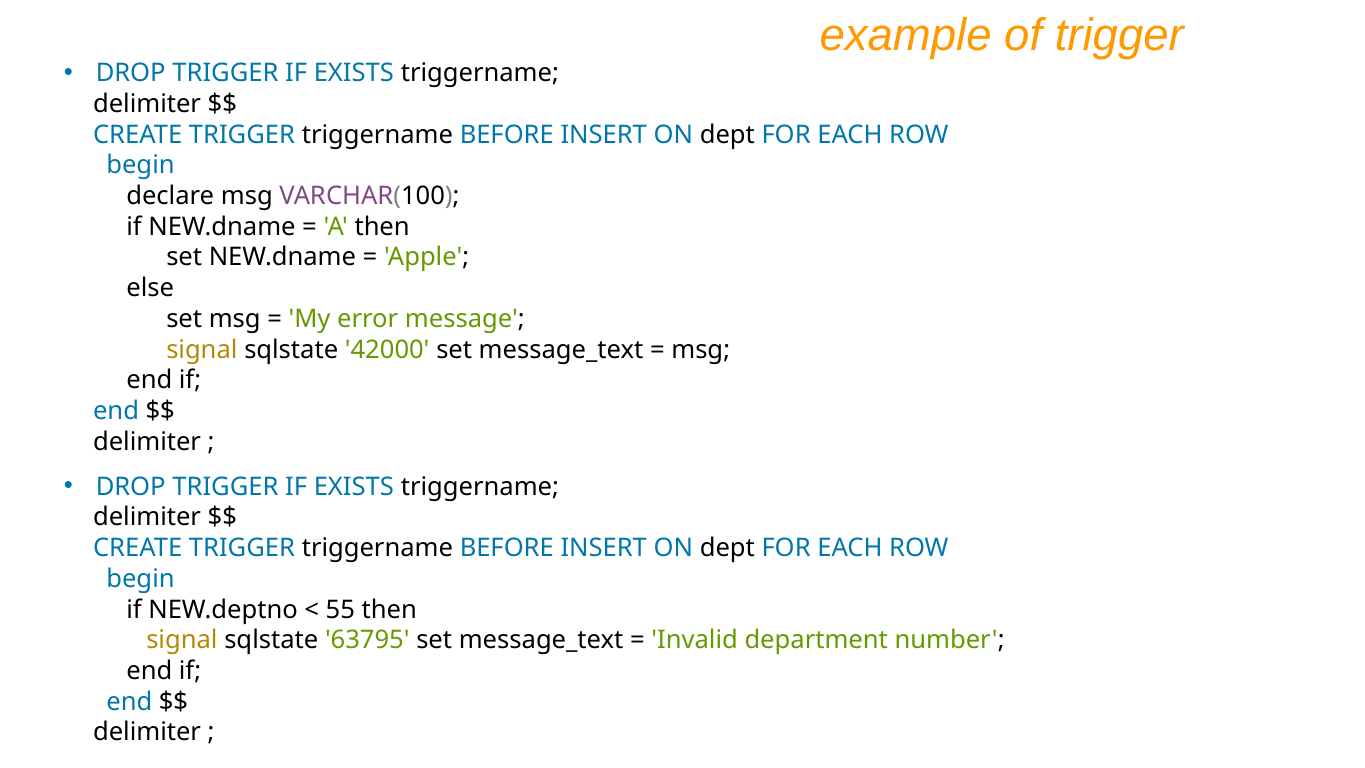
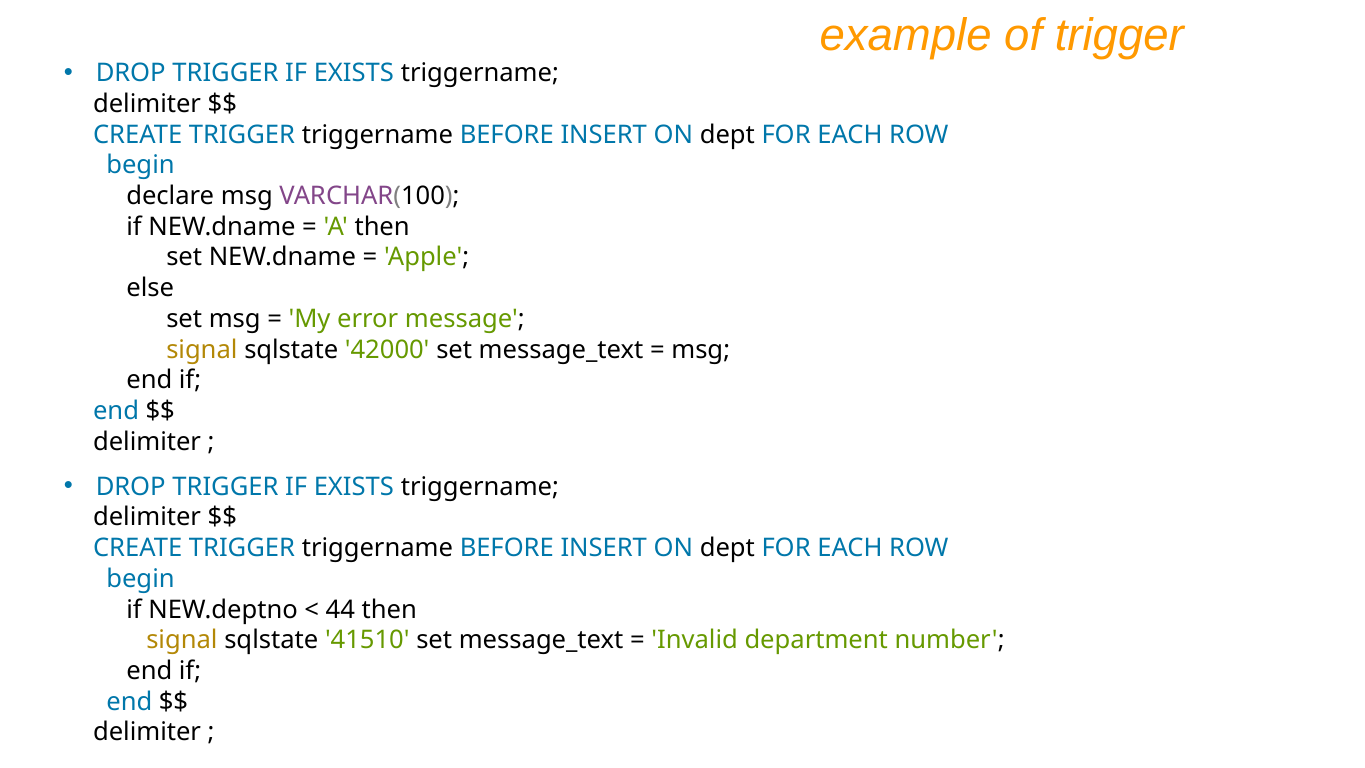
55: 55 -> 44 (340, 610)
63795: 63795 -> 41510 (367, 640)
